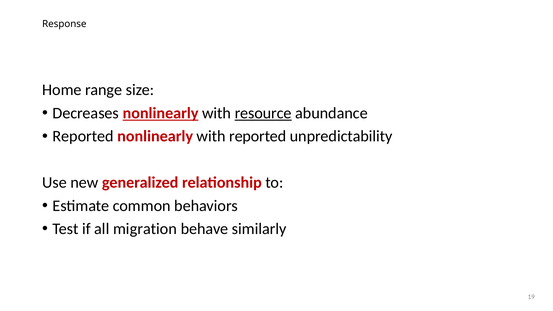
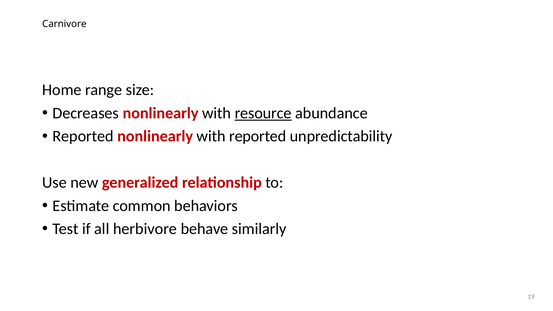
Response: Response -> Carnivore (64, 24)
nonlinearly underline: present -> none (161, 113)
migration: migration -> herbivore (145, 229)
